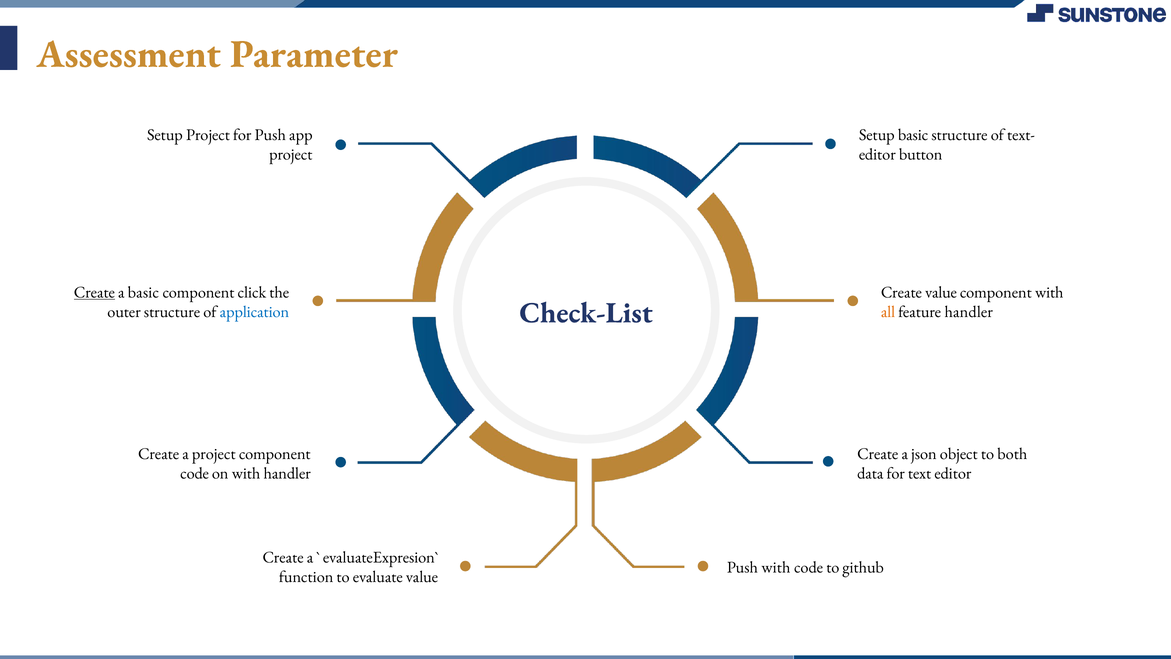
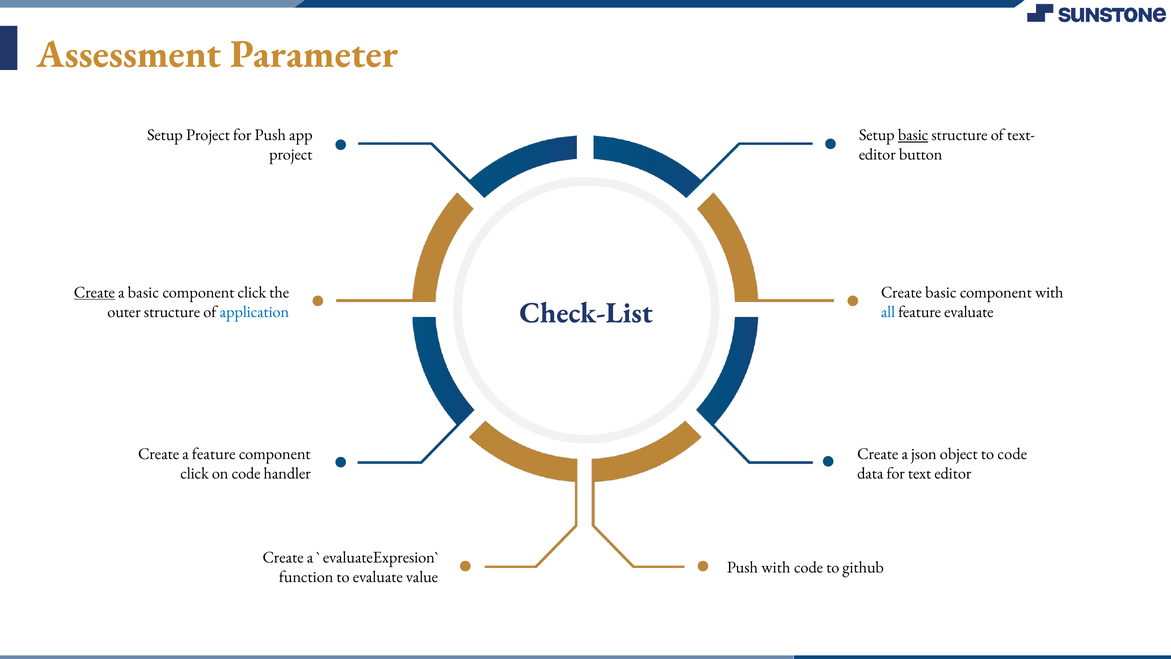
basic underline: none -> present (913, 135)
Create value: value -> basic (941, 292)
all colour: orange -> blue (888, 312)
feature handler: handler -> evaluate (969, 312)
a project: project -> feature (214, 453)
to both: both -> code (1012, 453)
code: code -> click (195, 473)
on with: with -> code (246, 473)
